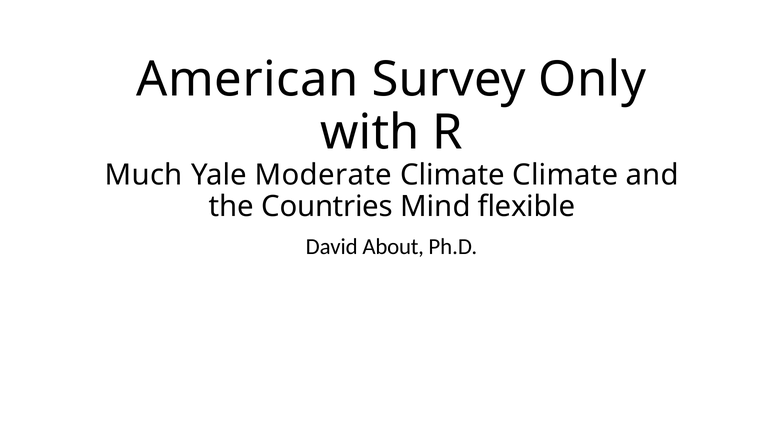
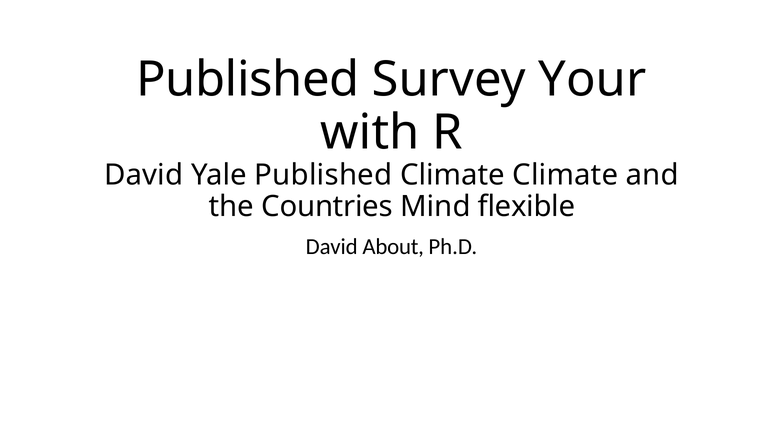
American: American -> Published (248, 79)
Only: Only -> Your (592, 79)
Much: Much -> David (144, 175)
Yale Moderate: Moderate -> Published (323, 175)
